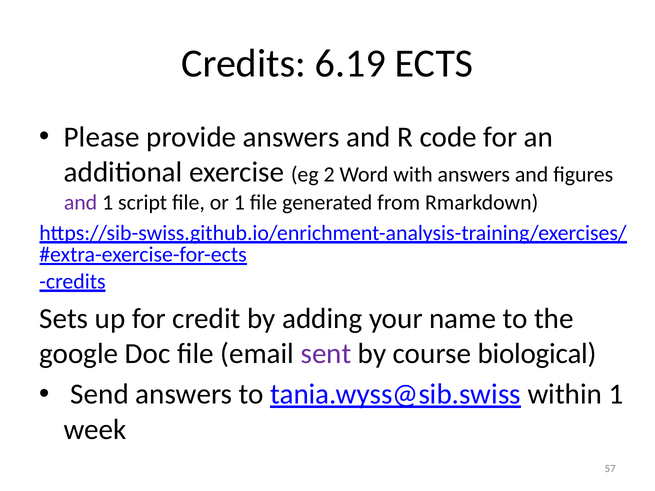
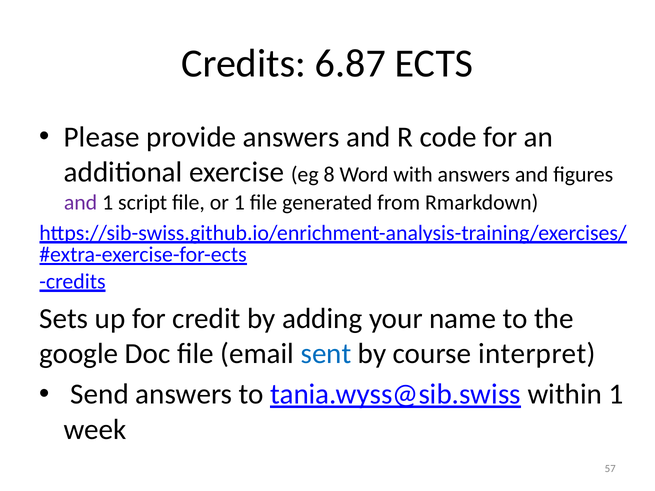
6.19: 6.19 -> 6.87 (350, 63)
2: 2 -> 8 (329, 175)
sent colour: purple -> blue (326, 354)
biological: biological -> interpret (537, 354)
